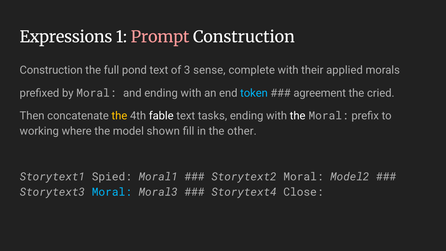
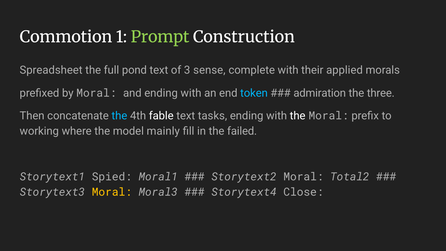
Expressions: Expressions -> Commotion (66, 37)
Prompt colour: pink -> light green (160, 37)
Construction: Construction -> Spreadsheet (51, 70)
agreement: agreement -> admiration (320, 93)
cried: cried -> three (381, 93)
the colour: yellow -> light blue (119, 116)
shown: shown -> mainly (163, 131)
other: other -> failed (242, 131)
Model2: Model2 -> Total2 (350, 177)
Moral colour: light blue -> yellow (112, 192)
